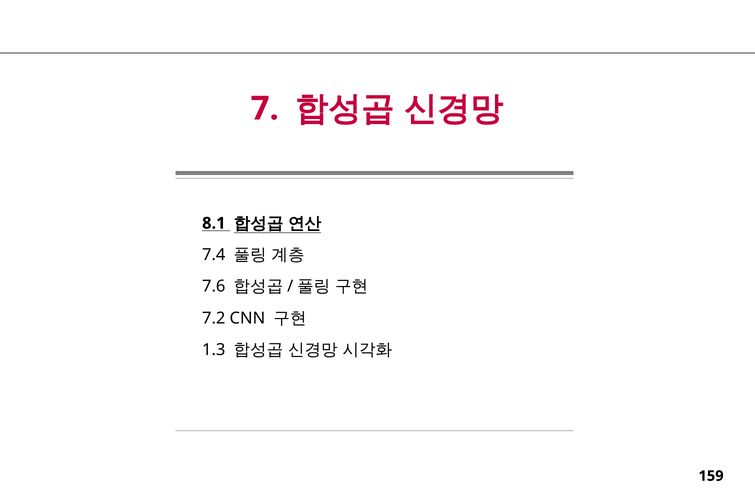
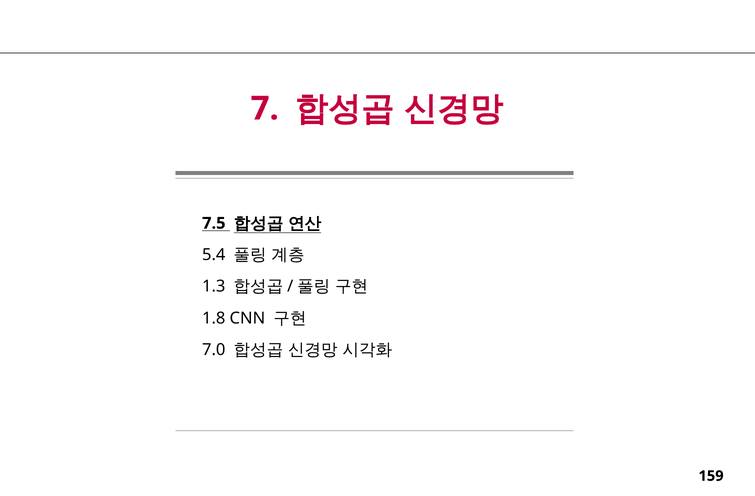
8.1: 8.1 -> 7.5 (214, 223)
7.4: 7.4 -> 5.4 (214, 255)
7.6: 7.6 -> 1.3 (214, 286)
7.2: 7.2 -> 1.8 (214, 318)
1.3: 1.3 -> 7.0 (214, 350)
